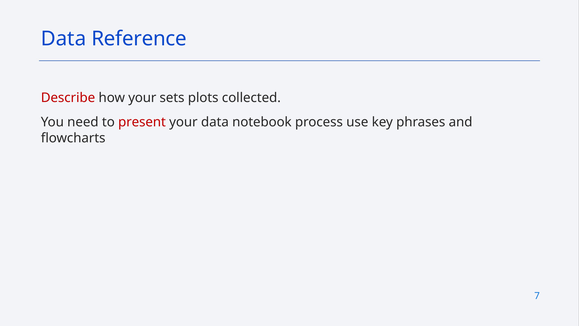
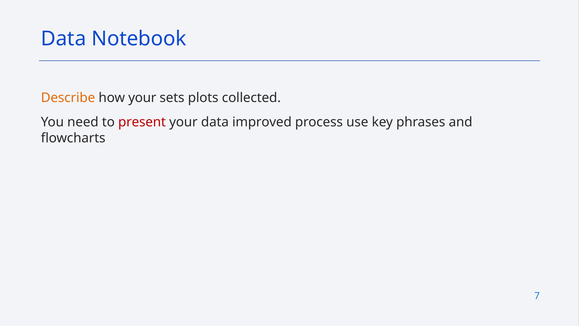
Reference: Reference -> Notebook (139, 39)
Describe colour: red -> orange (68, 98)
notebook: notebook -> improved (262, 122)
